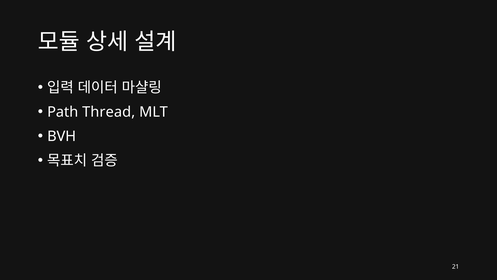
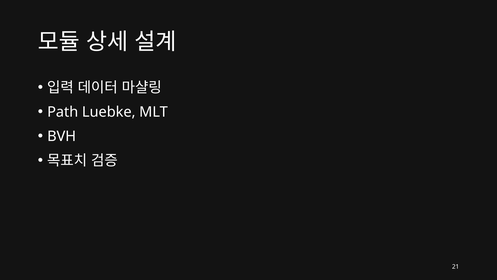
Thread: Thread -> Luebke (109, 112)
